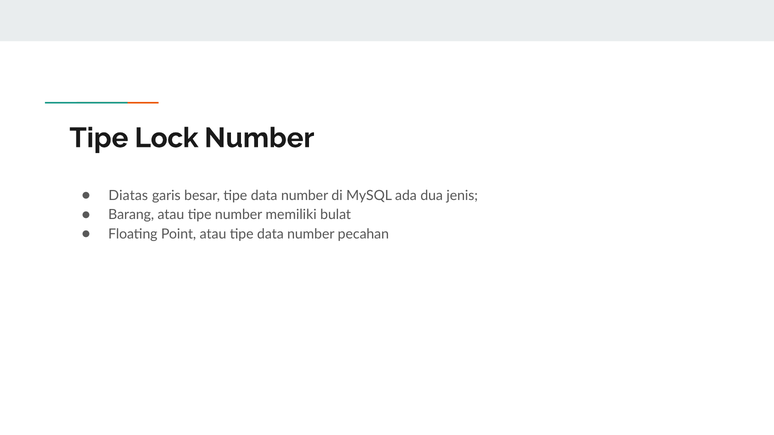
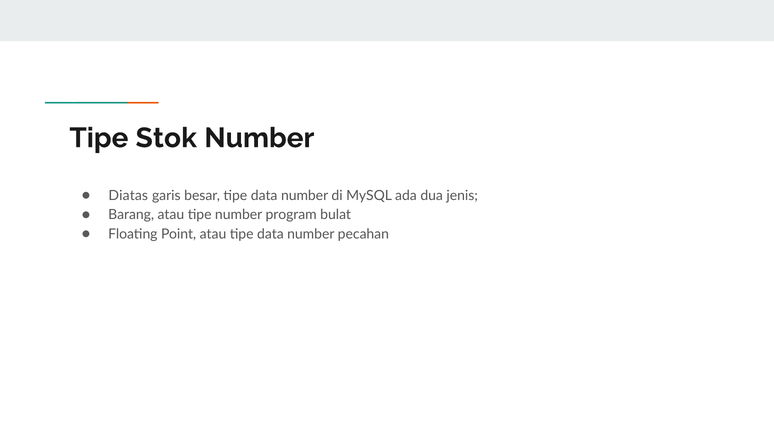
Lock: Lock -> Stok (166, 138)
memiliki: memiliki -> program (291, 215)
